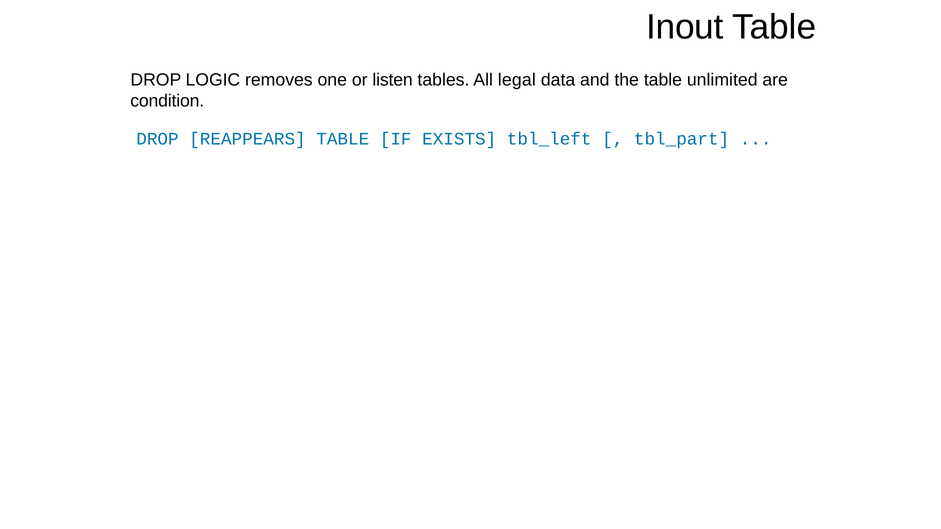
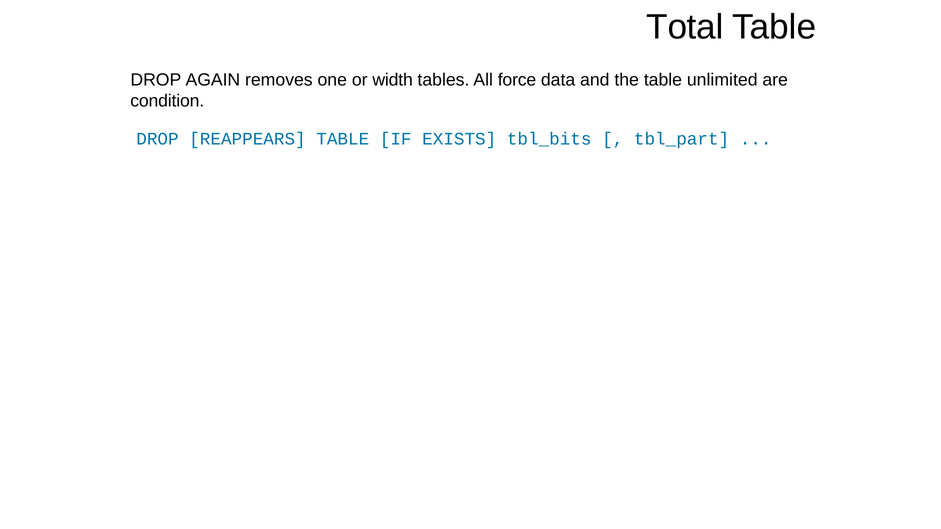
Inout: Inout -> Total (685, 27)
LOGIC: LOGIC -> AGAIN (213, 80)
listen: listen -> width (393, 80)
legal: legal -> force (517, 80)
tbl_left: tbl_left -> tbl_bits (549, 139)
